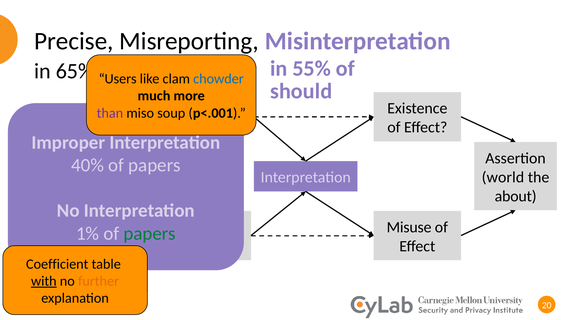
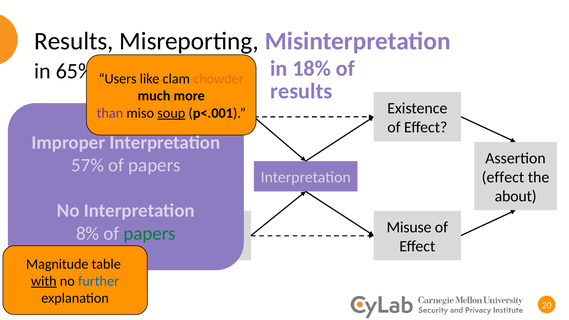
Precise: Precise -> Results (74, 41)
55%: 55% -> 18% (312, 69)
chowder colour: blue -> orange (218, 79)
should: should -> results (301, 91)
soup underline: none -> present (171, 113)
40%: 40% -> 57% (88, 165)
world: world -> effect (503, 177)
1%: 1% -> 8% (88, 234)
Coefficient: Coefficient -> Magnitude (57, 264)
further colour: orange -> blue (99, 281)
